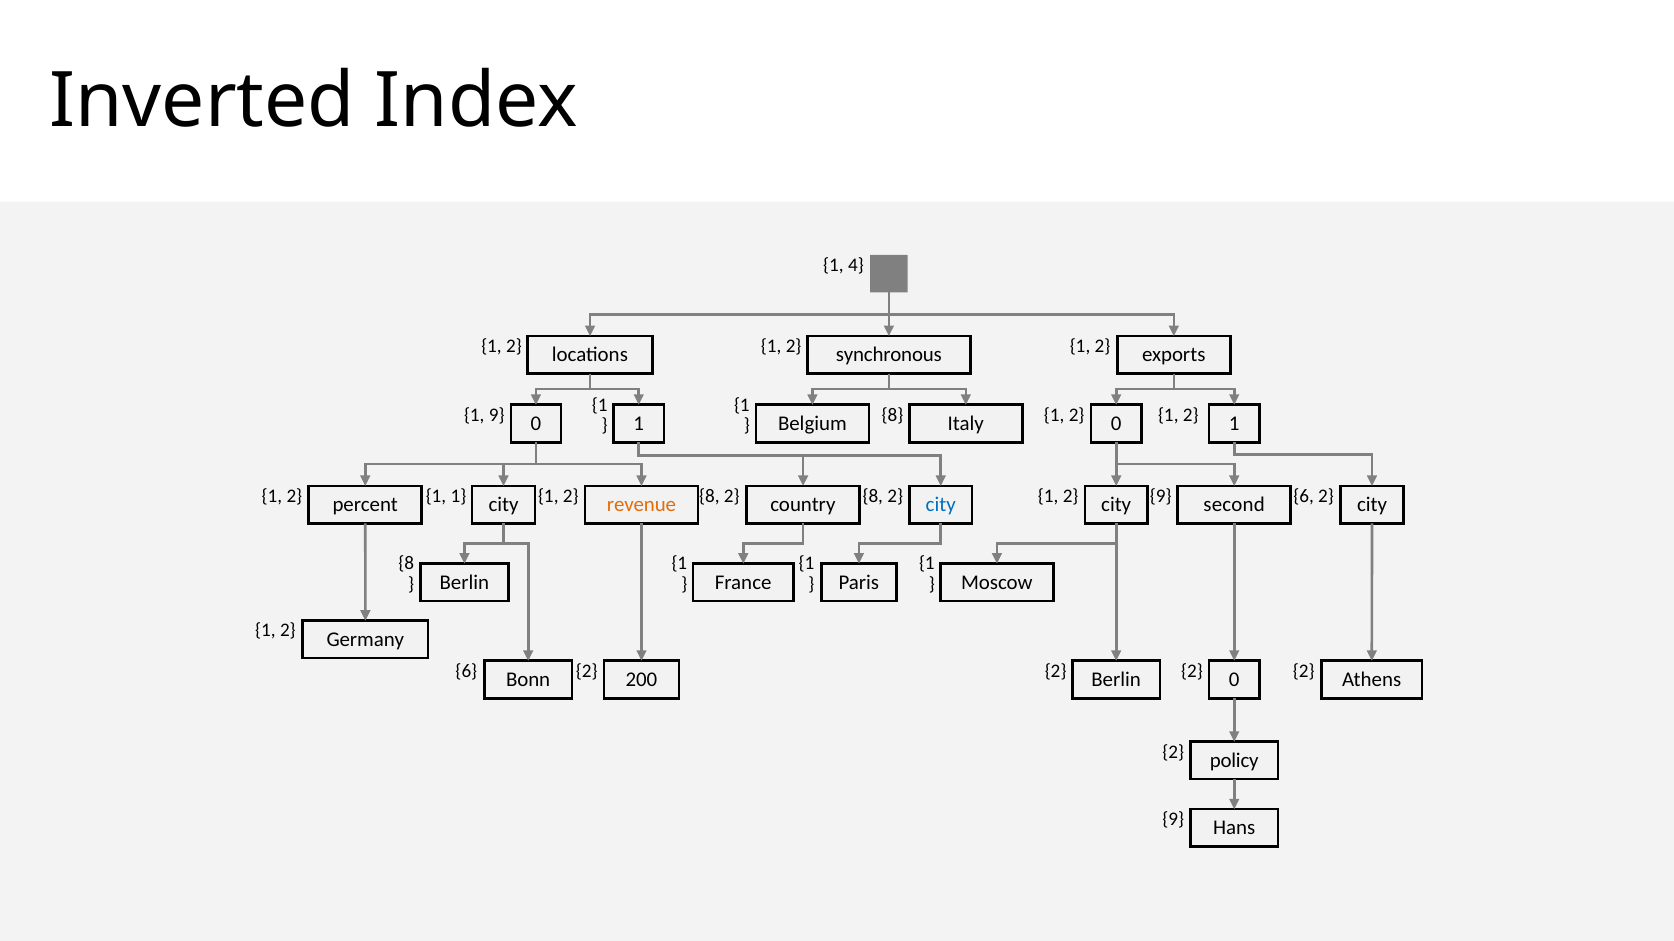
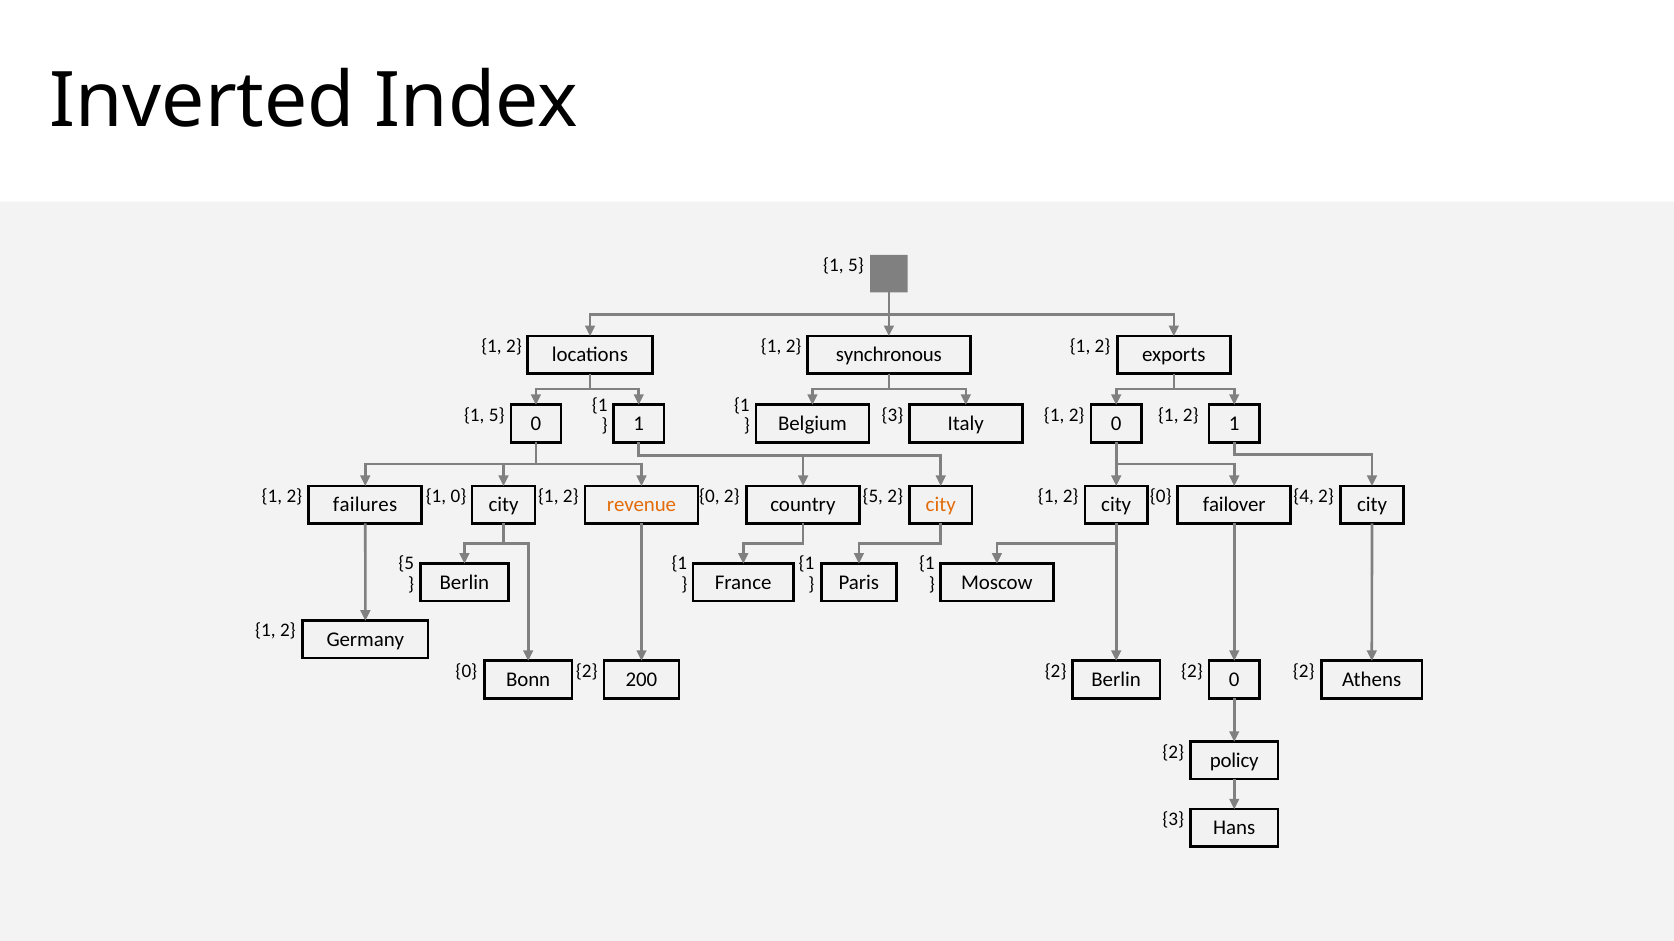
4: 4 -> 5 (856, 265)
9: 9 -> 5 (497, 415)
8: 8 -> 3 (892, 415)
2 1 1: 1 -> 0 (458, 496)
8: 8 -> 0 (709, 496)
8: 8 -> 5 (873, 496)
9: 9 -> 0 (1161, 496)
2 6: 6 -> 4 (1304, 496)
percent: percent -> failures (365, 505)
city colour: blue -> orange (941, 505)
second: second -> failover (1234, 505)
8: 8 -> 5 (406, 564)
6: 6 -> 0 (466, 671)
9: 9 -> 3 (1173, 820)
